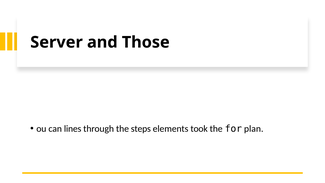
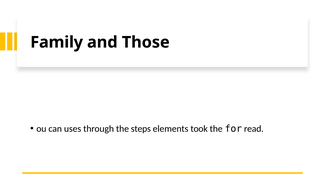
Server: Server -> Family (57, 42)
lines: lines -> uses (73, 129)
plan: plan -> read (254, 129)
